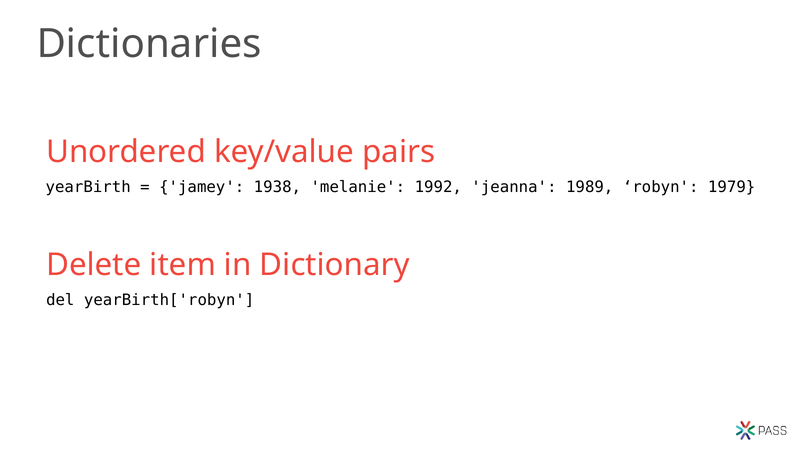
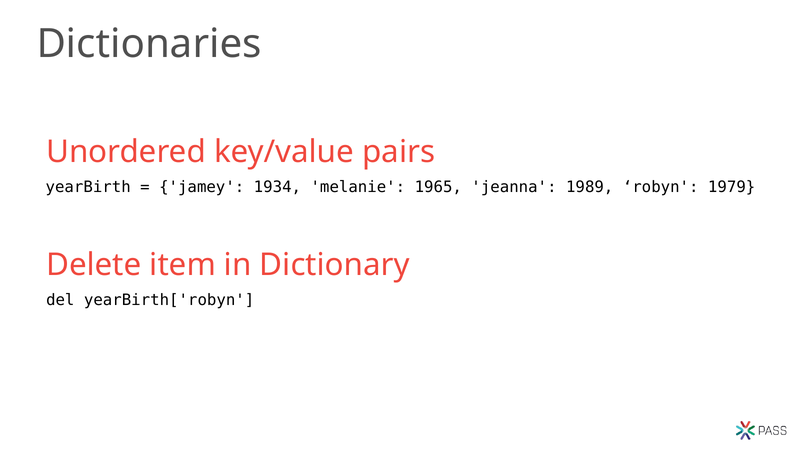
1938: 1938 -> 1934 (277, 187)
1992: 1992 -> 1965 (438, 187)
